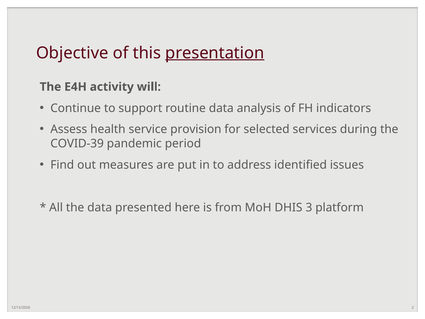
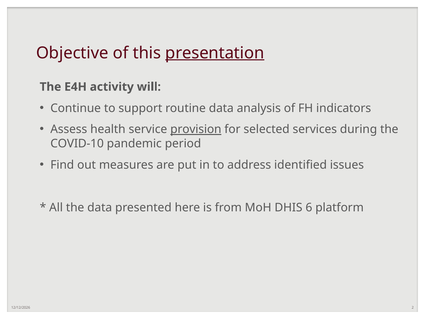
provision underline: none -> present (196, 129)
COVID-39: COVID-39 -> COVID-10 (77, 143)
3: 3 -> 6 (309, 207)
